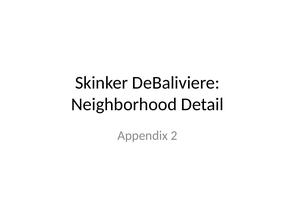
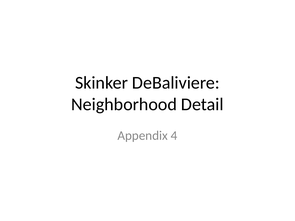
2: 2 -> 4 (174, 136)
